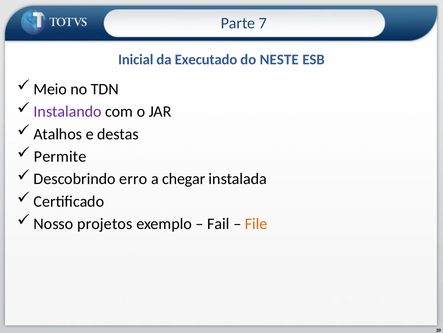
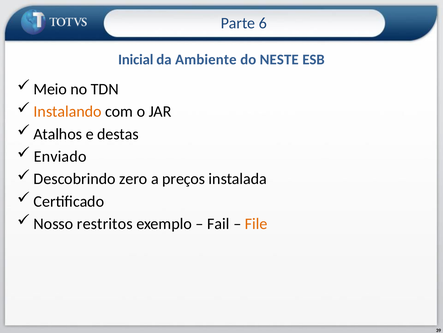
7: 7 -> 6 (263, 23)
Executado: Executado -> Ambiente (206, 60)
Instalando colour: purple -> orange (68, 111)
Permite: Permite -> Enviado (60, 156)
erro: erro -> zero (133, 179)
chegar: chegar -> preços (184, 179)
projetos: projetos -> restritos (105, 223)
